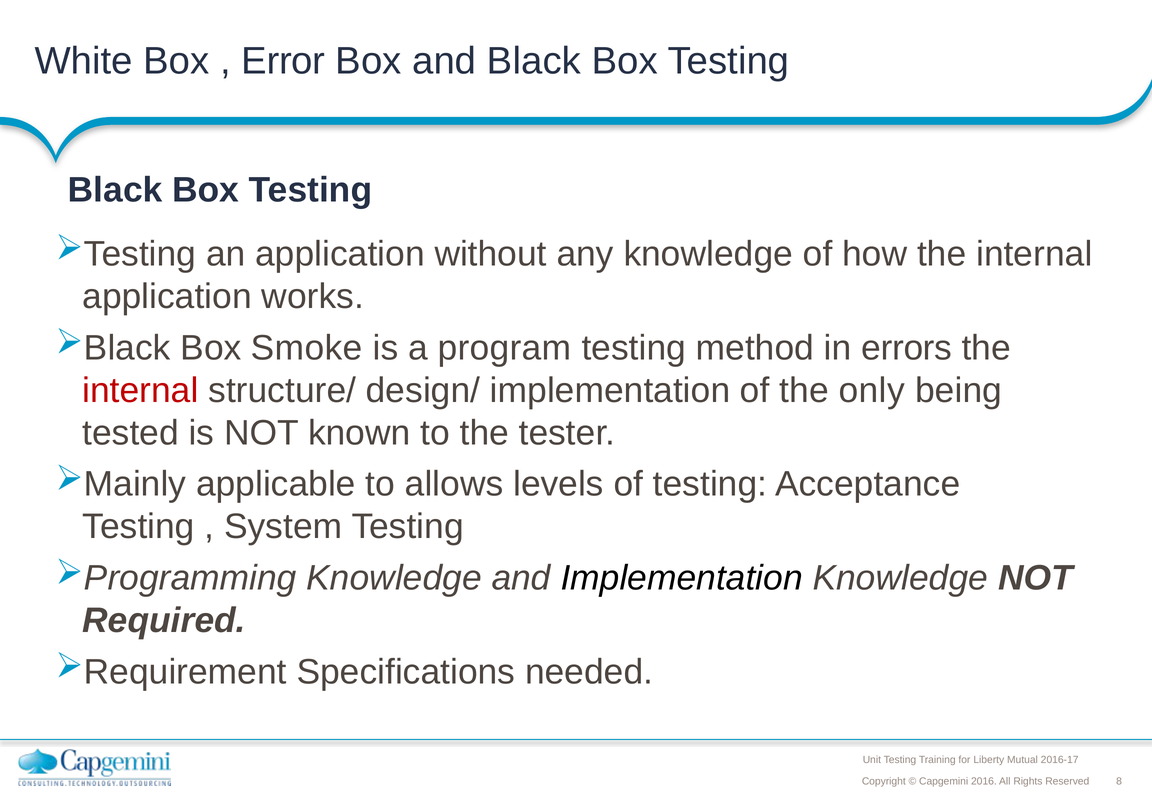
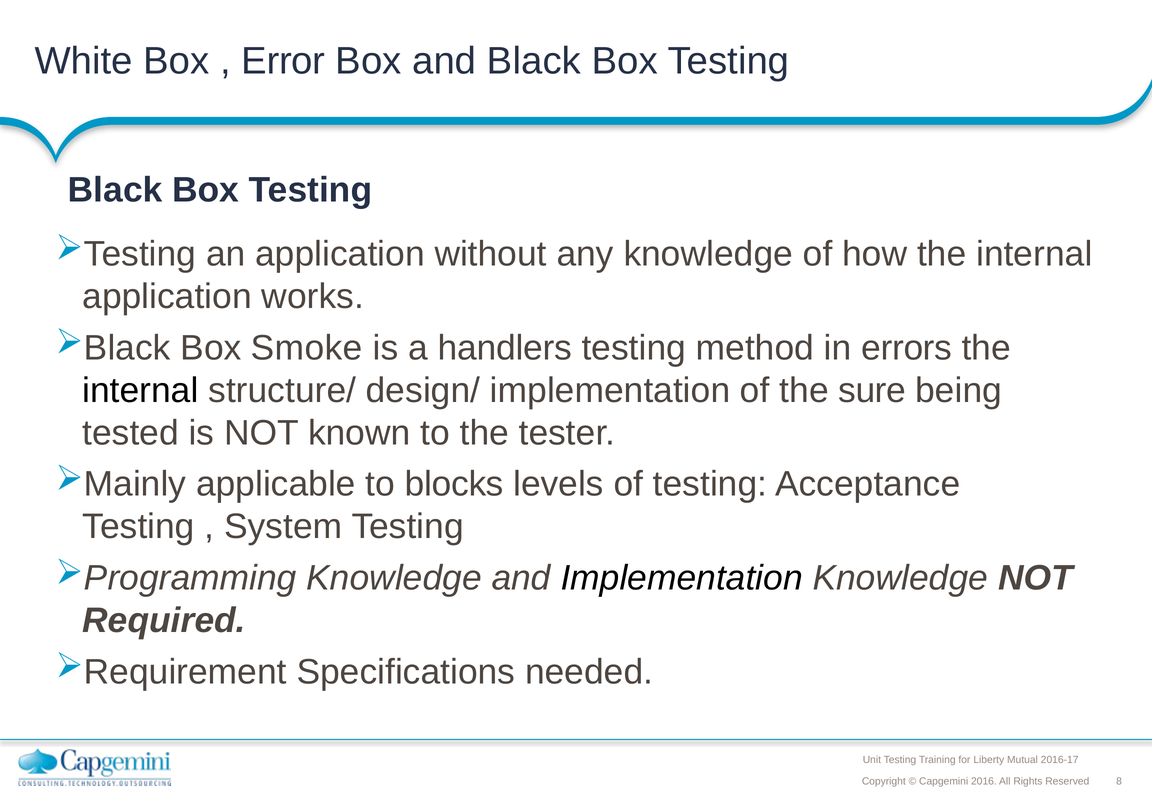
program: program -> handlers (505, 348)
internal colour: red -> black (140, 391)
only: only -> sure (872, 391)
allows: allows -> blocks (454, 485)
